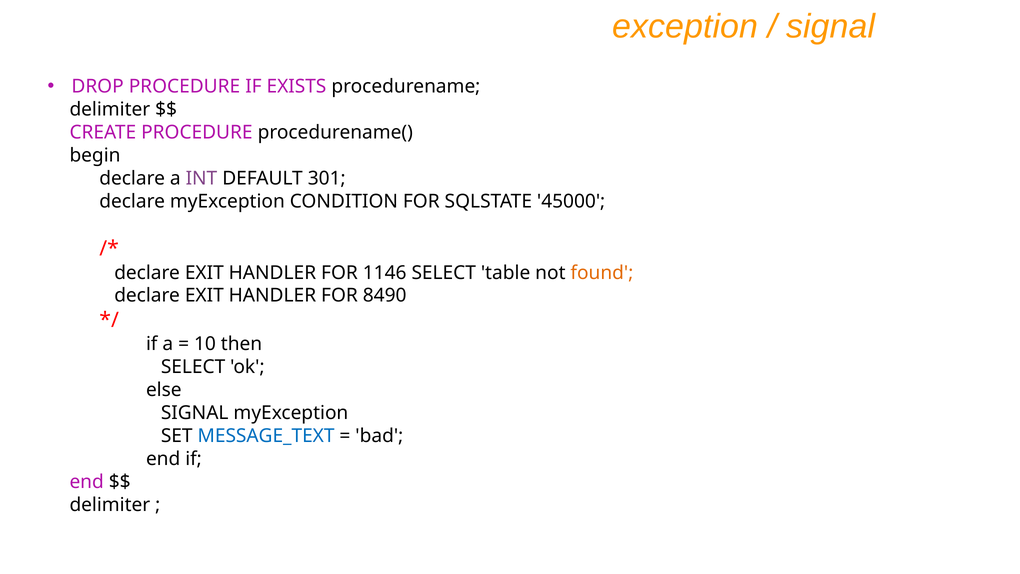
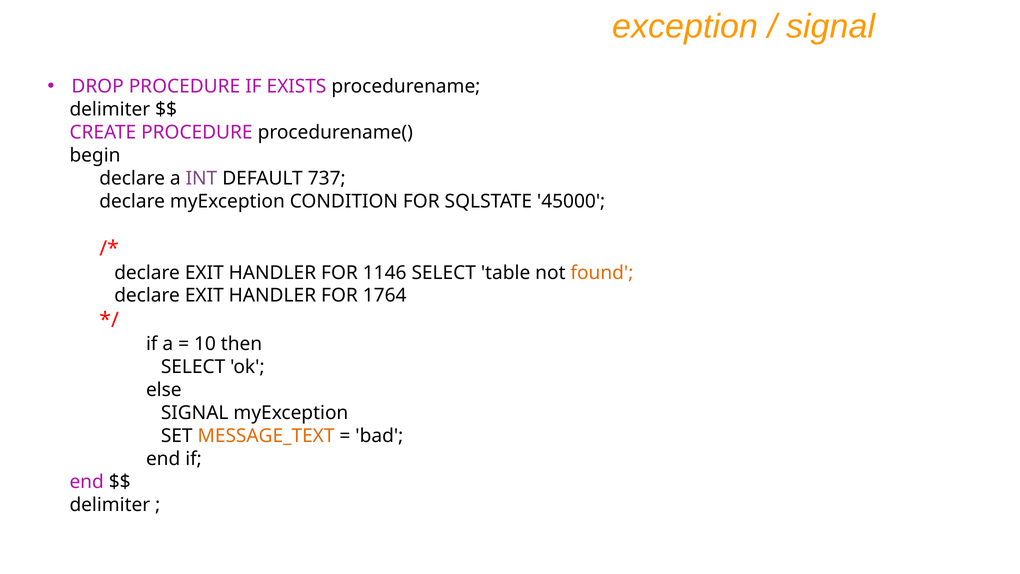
301: 301 -> 737 (327, 178)
8490: 8490 -> 1764 (385, 296)
MESSAGE_TEXT colour: blue -> orange (266, 436)
